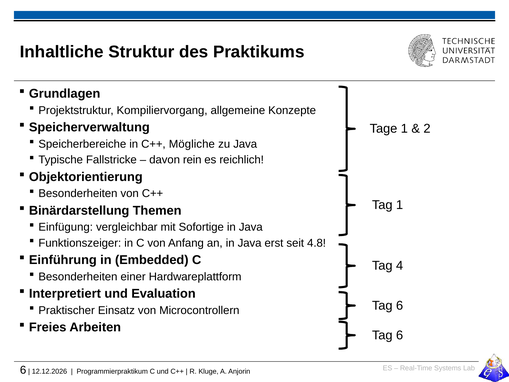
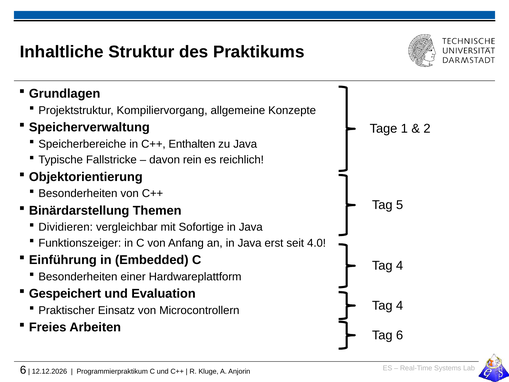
Mögliche: Mögliche -> Enthalten (192, 144)
Tag 1: 1 -> 5 (400, 205)
Einfügung: Einfügung -> Dividieren (66, 227)
4.8: 4.8 -> 4.0 (317, 243)
Interpretiert: Interpretiert -> Gespeichert (65, 294)
6: 6 -> 4 (400, 305)
